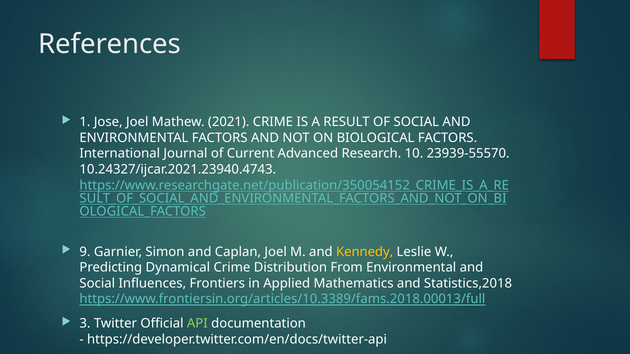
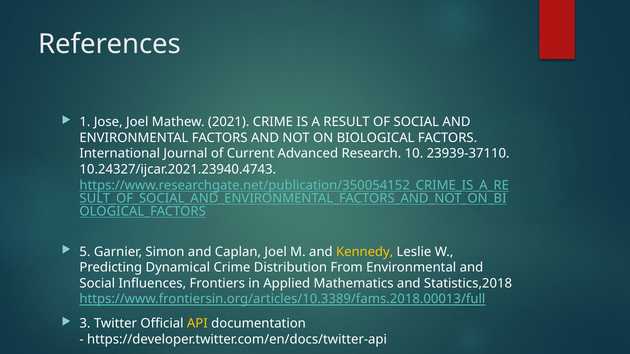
23939-55570: 23939-55570 -> 23939-37110 (468, 154)
9: 9 -> 5 (85, 252)
API colour: light green -> yellow (197, 324)
